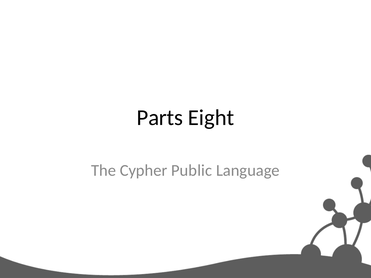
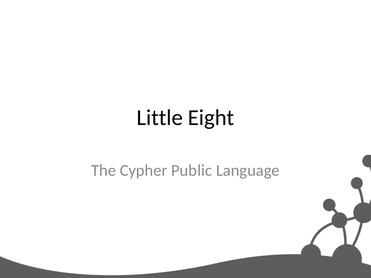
Parts: Parts -> Little (160, 118)
